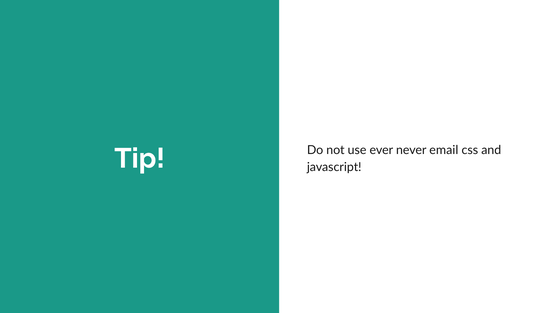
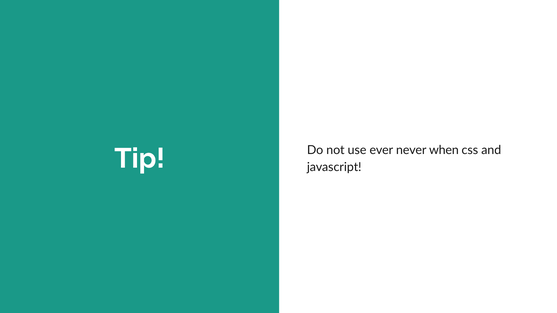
email: email -> when (444, 150)
